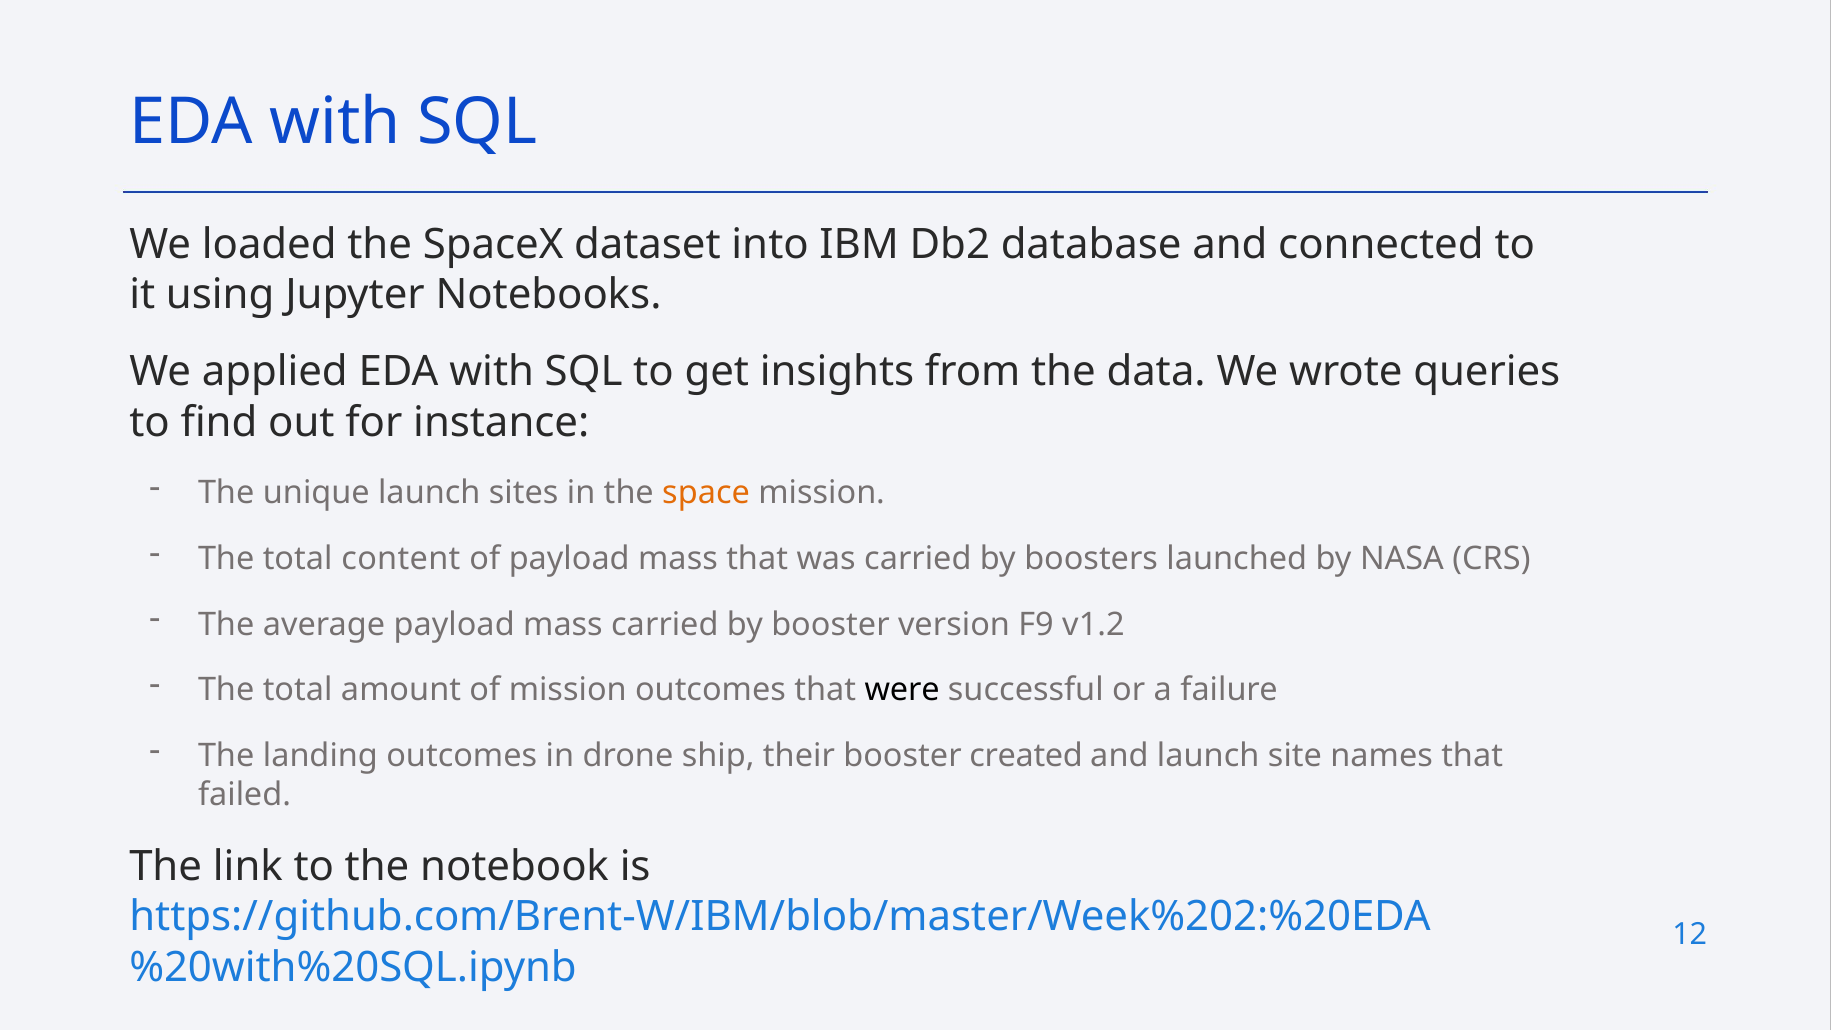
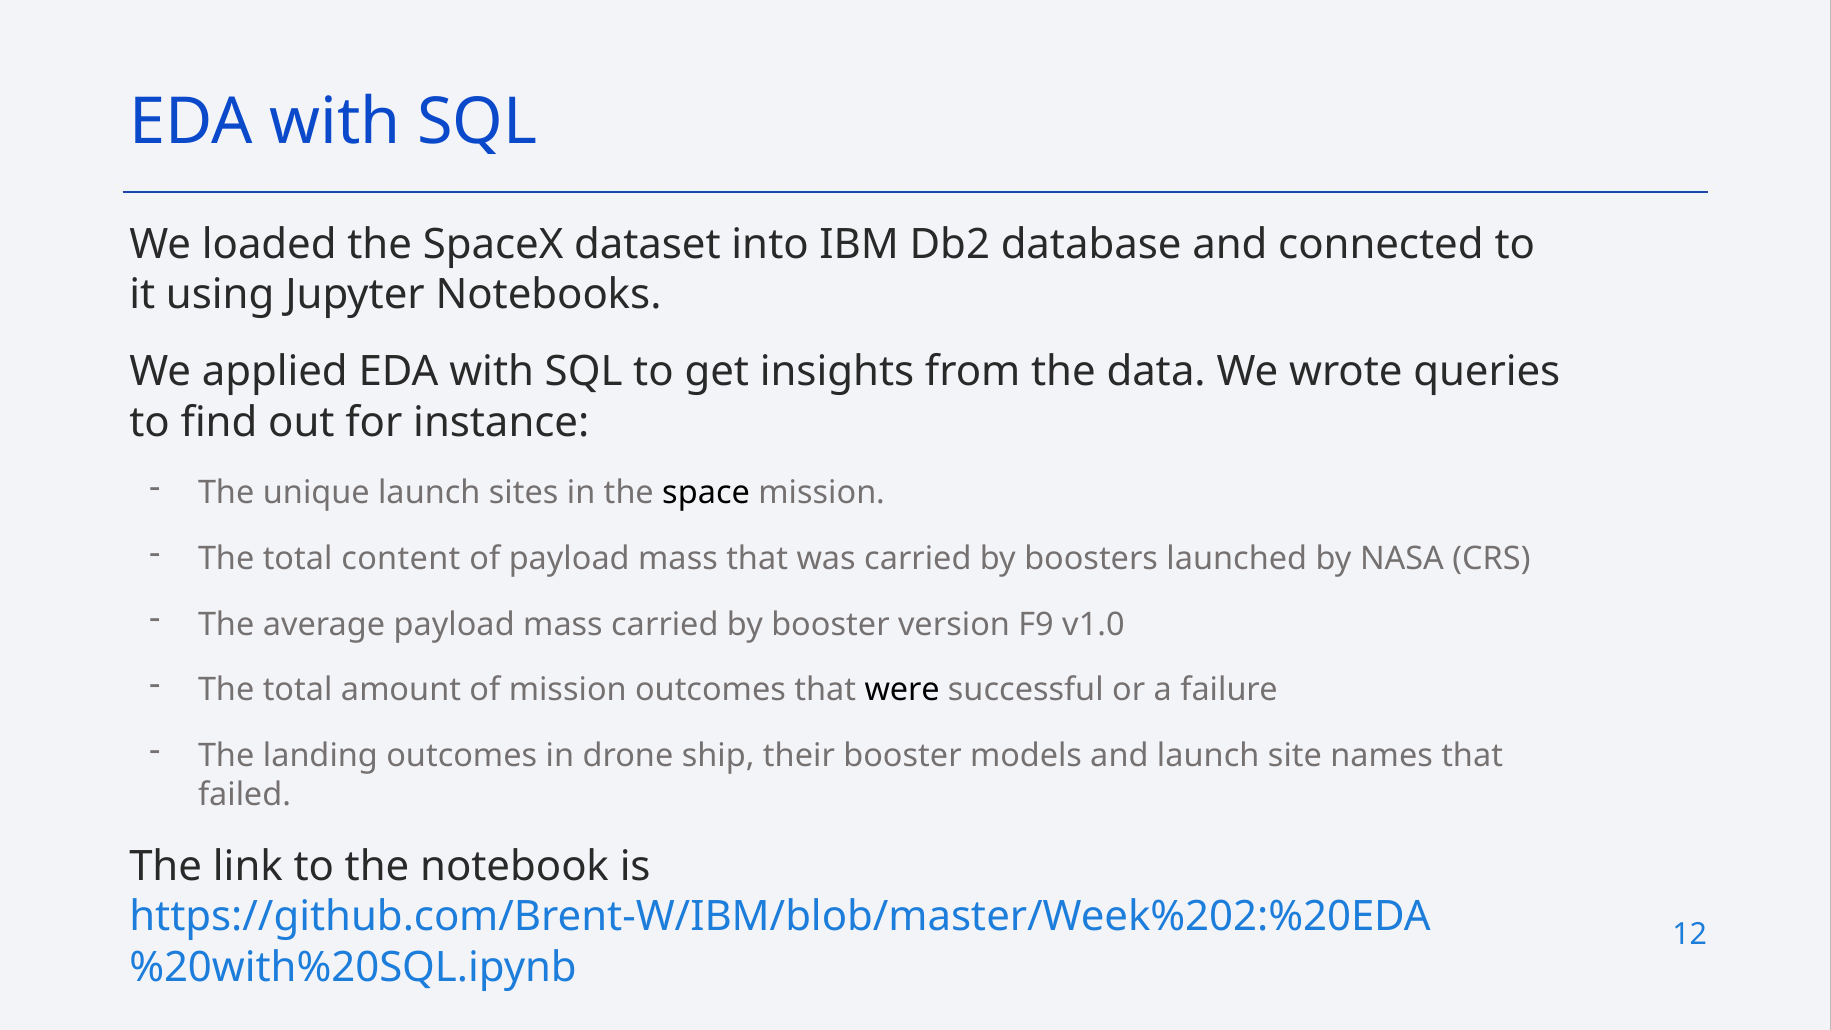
space colour: orange -> black (706, 493)
v1.2: v1.2 -> v1.0 (1093, 624)
created: created -> models (1026, 756)
